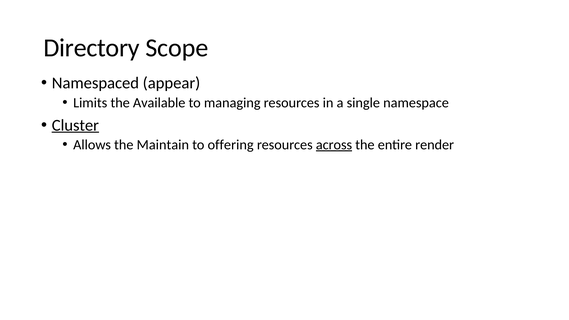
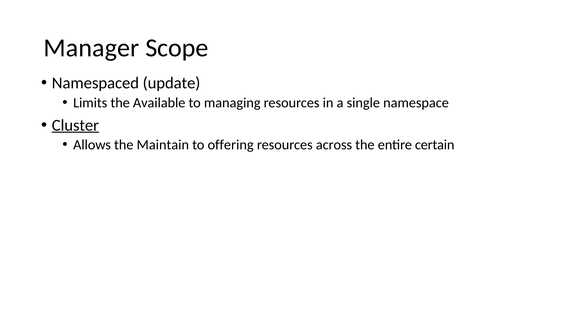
Directory: Directory -> Manager (91, 48)
appear: appear -> update (172, 83)
across underline: present -> none (334, 145)
render: render -> certain (435, 145)
